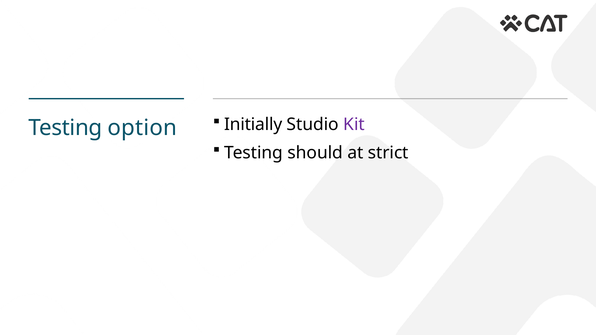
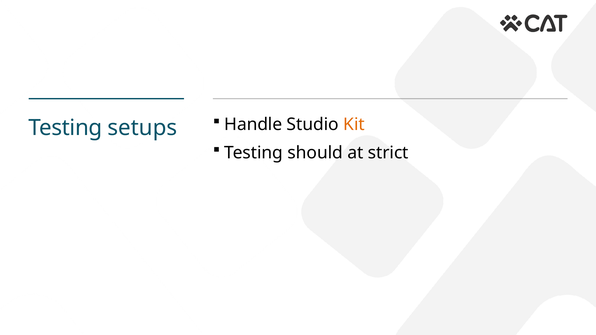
option: option -> setups (142, 128)
Initially: Initially -> Handle (253, 125)
Kit colour: purple -> orange (354, 125)
